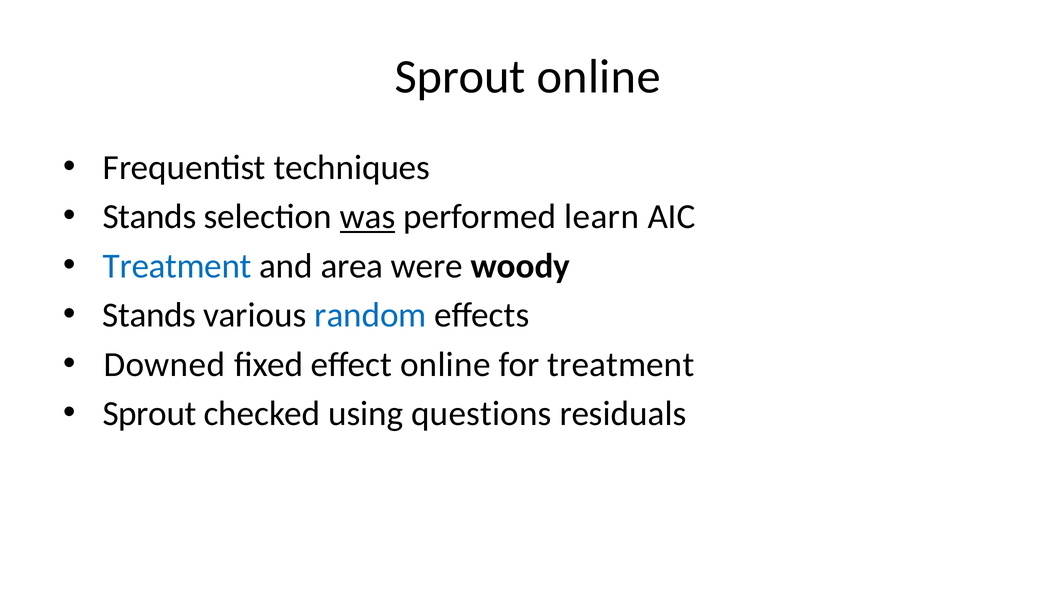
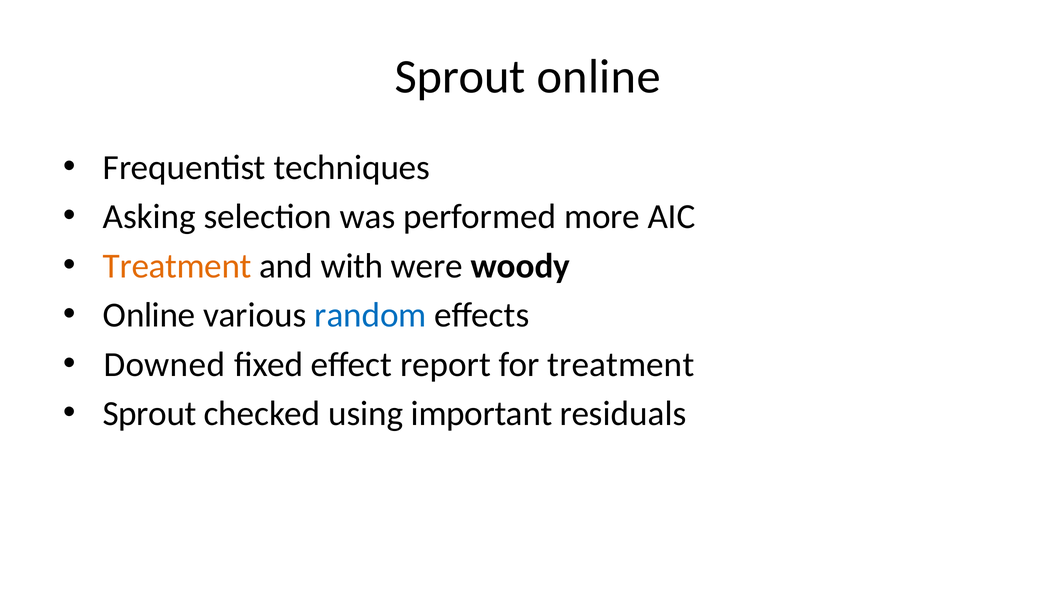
Stands: Stands -> Asking (149, 217)
was underline: present -> none (368, 217)
learn: learn -> more (602, 217)
Treatment colour: blue -> orange (177, 266)
area: area -> with (352, 266)
Stands: Stands -> Online (149, 315)
effect online: online -> report (445, 365)
questions: questions -> important (482, 414)
